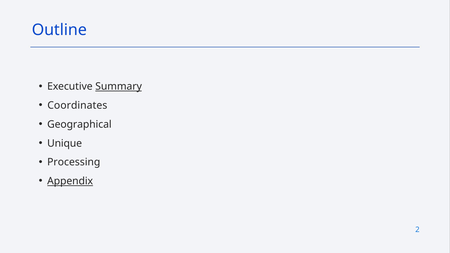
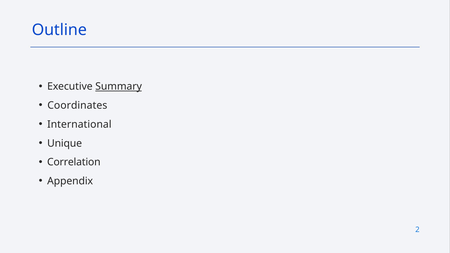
Geographical: Geographical -> International (79, 124)
Processing: Processing -> Correlation (74, 162)
Appendix underline: present -> none (70, 181)
